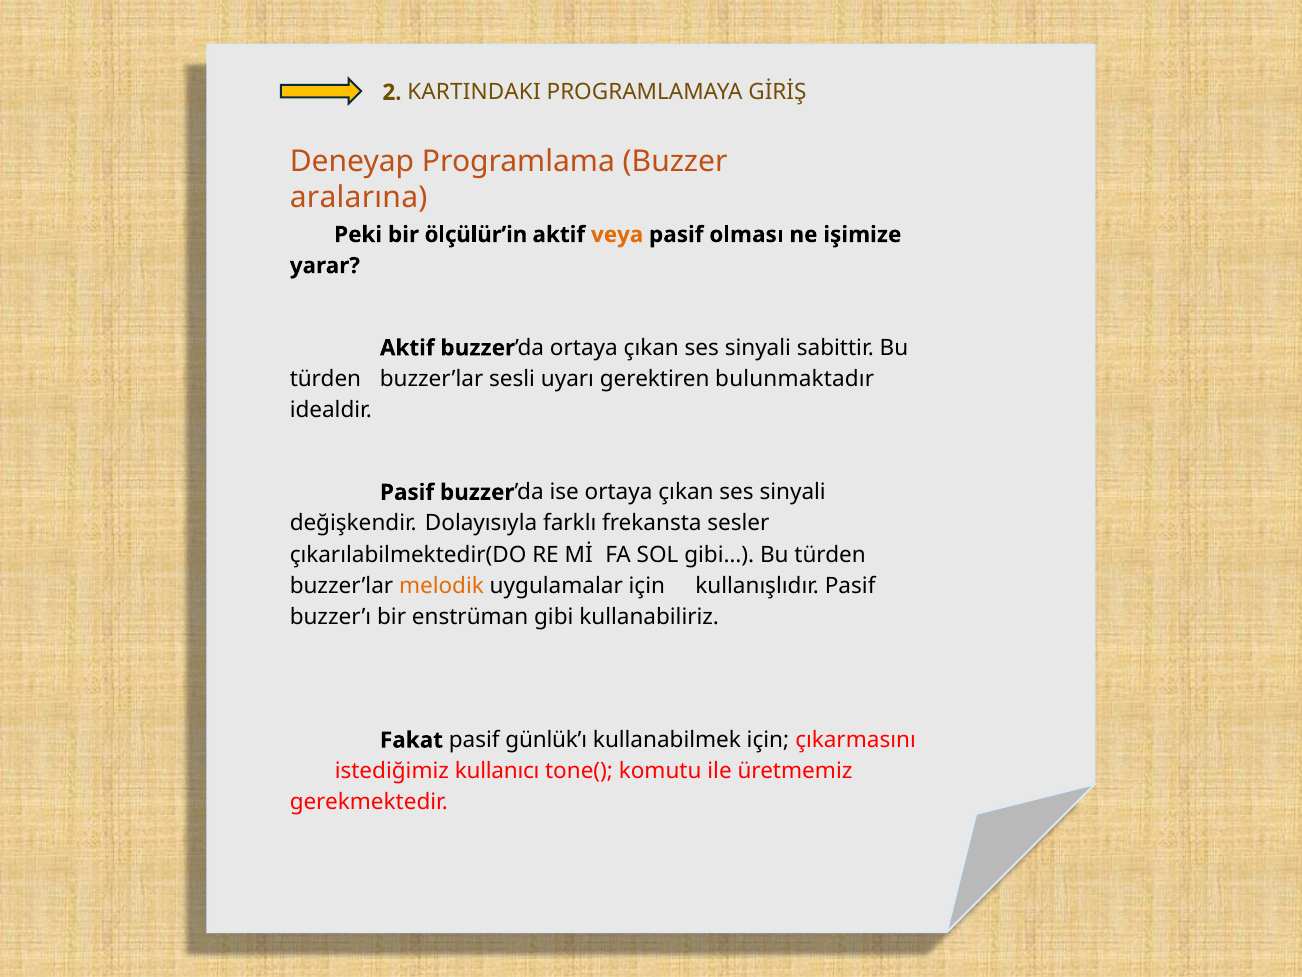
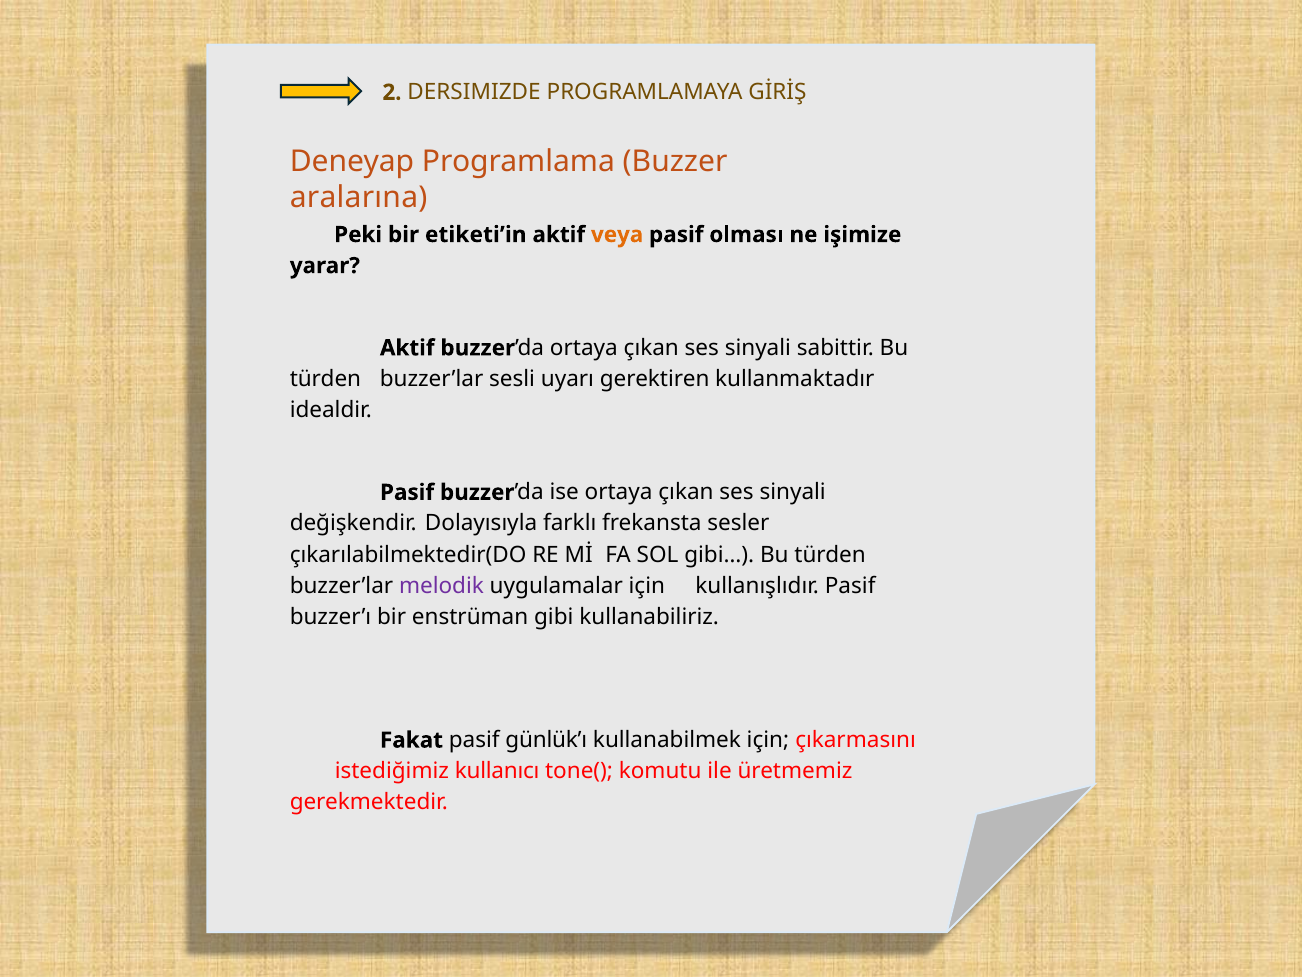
KARTINDAKI: KARTINDAKI -> DERSIMIZDE (474, 92)
ölçülür’in: ölçülür’in -> etiketi’in (476, 235)
bulunmaktadır: bulunmaktadır -> kullanmaktadır (795, 379)
melodik colour: orange -> purple (441, 585)
